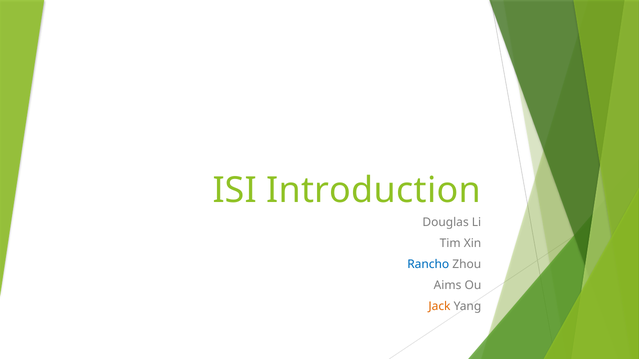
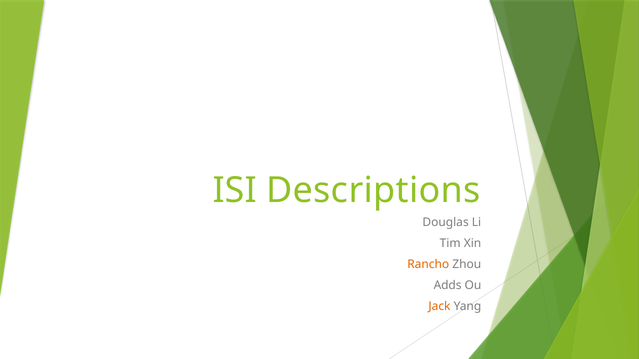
Introduction: Introduction -> Descriptions (373, 191)
Rancho colour: blue -> orange (428, 265)
Aims: Aims -> Adds (448, 286)
